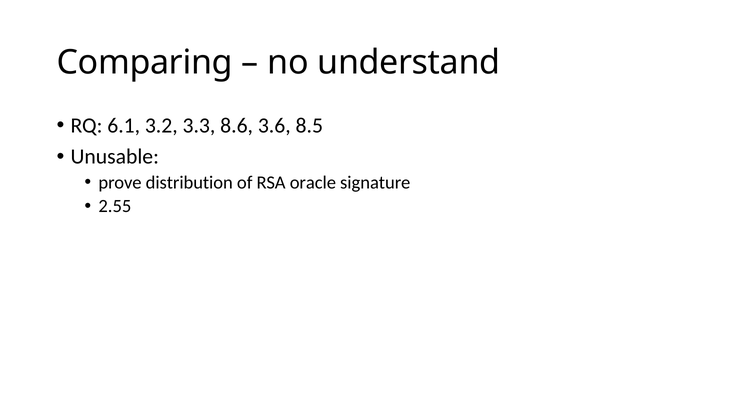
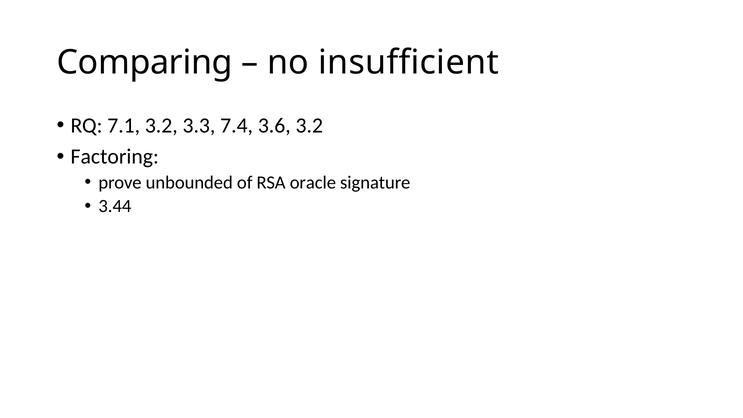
understand: understand -> insufficient (408, 62)
6.1: 6.1 -> 7.1 (124, 126)
8.6: 8.6 -> 7.4 (237, 126)
3.6 8.5: 8.5 -> 3.2 (309, 126)
Unusable: Unusable -> Factoring (115, 157)
distribution: distribution -> unbounded (189, 182)
2.55: 2.55 -> 3.44 (115, 206)
